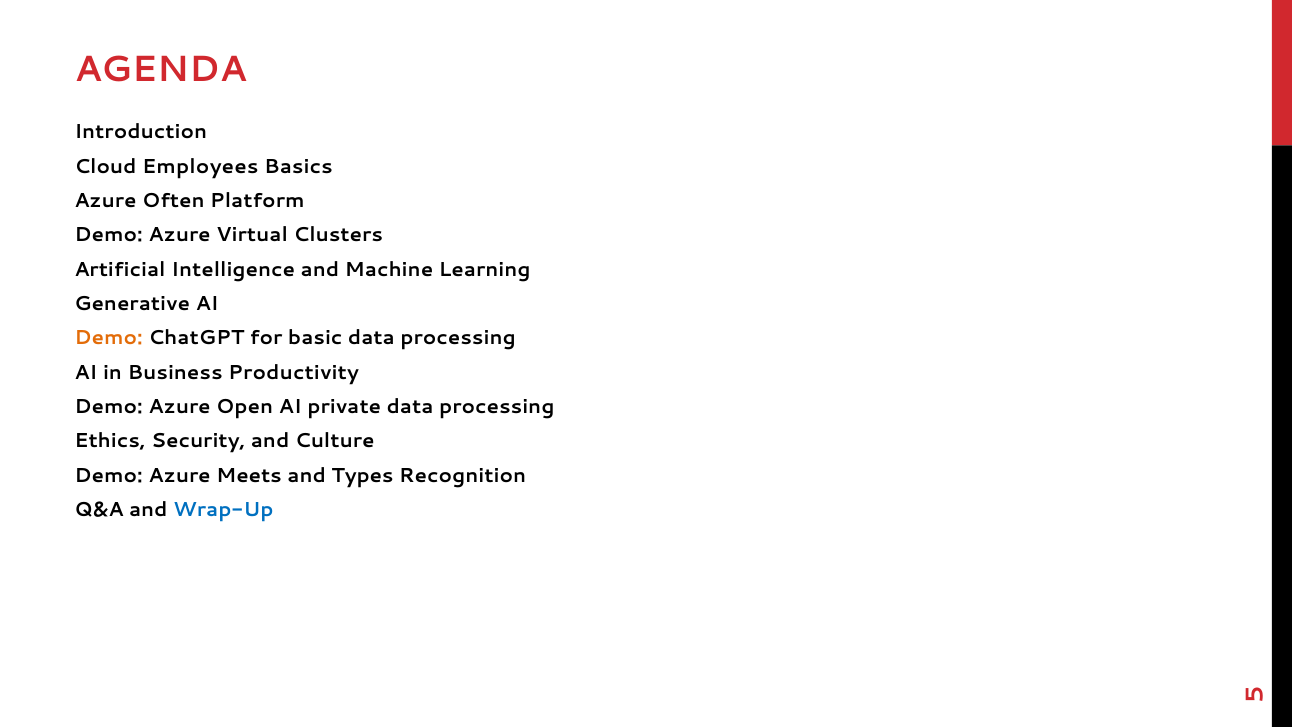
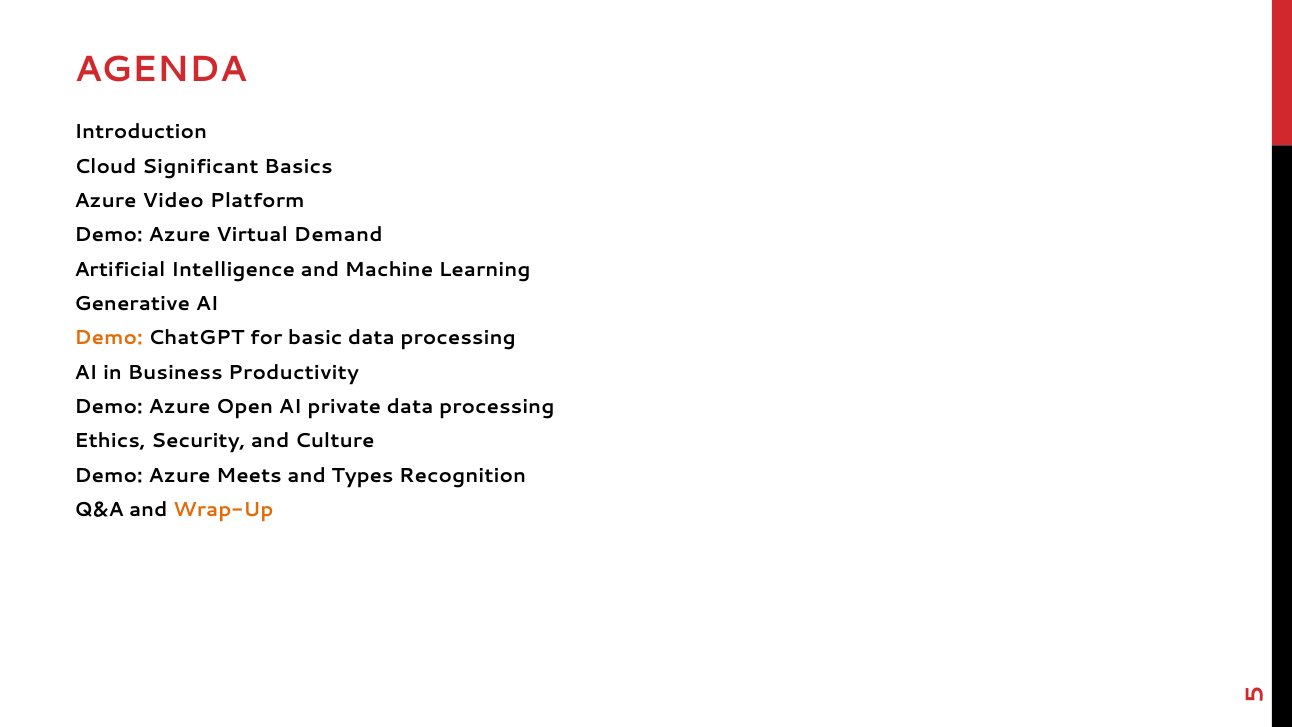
Employees: Employees -> Significant (200, 167)
Often: Often -> Video (173, 201)
Clusters: Clusters -> Demand (338, 235)
Wrap-Up colour: blue -> orange (223, 510)
